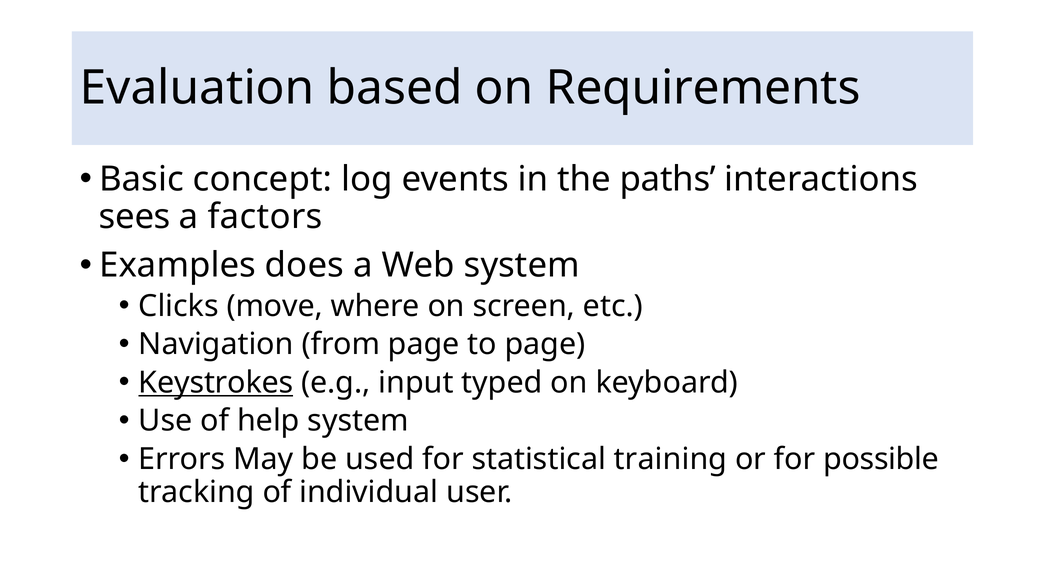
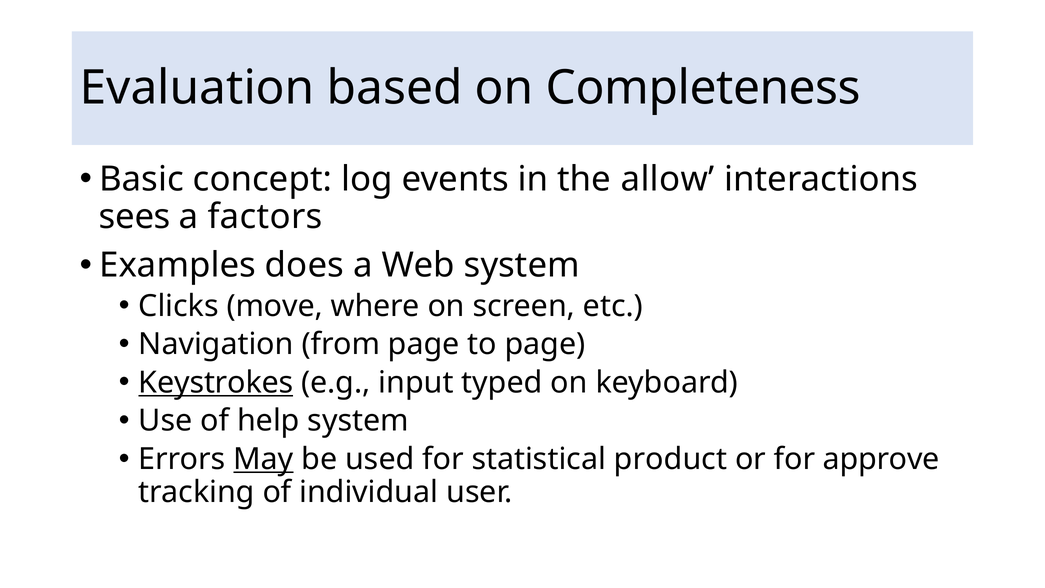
Requirements: Requirements -> Completeness (703, 88)
paths: paths -> allow (668, 179)
May underline: none -> present (263, 459)
training: training -> product (671, 459)
possible: possible -> approve (881, 459)
